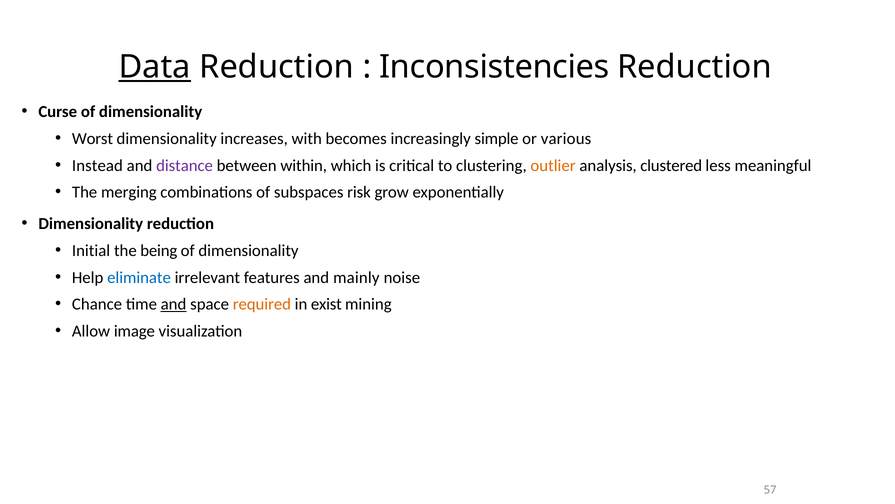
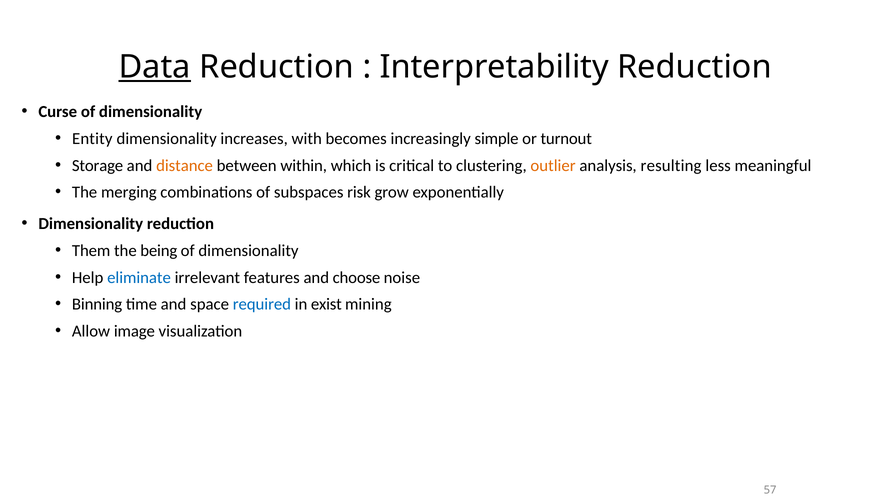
Inconsistencies: Inconsistencies -> Interpretability (494, 67)
Worst: Worst -> Entity (92, 138)
various: various -> turnout (566, 138)
Instead: Instead -> Storage (98, 165)
distance colour: purple -> orange (185, 165)
clustered: clustered -> resulting (671, 165)
Initial: Initial -> Them (91, 250)
mainly: mainly -> choose (357, 277)
Chance: Chance -> Binning (97, 304)
and underline: present -> none (174, 304)
required colour: orange -> blue (262, 304)
